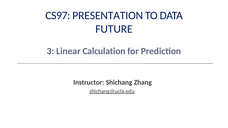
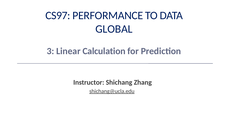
PRESENTATION: PRESENTATION -> PERFORMANCE (108, 15)
FUTURE: FUTURE -> GLOBAL (114, 29)
